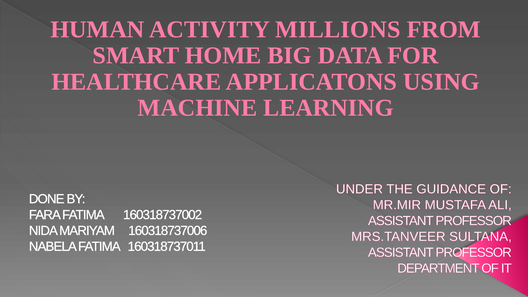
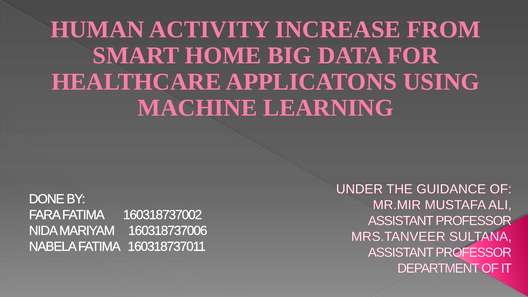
MILLIONS: MILLIONS -> INCREASE (338, 29)
